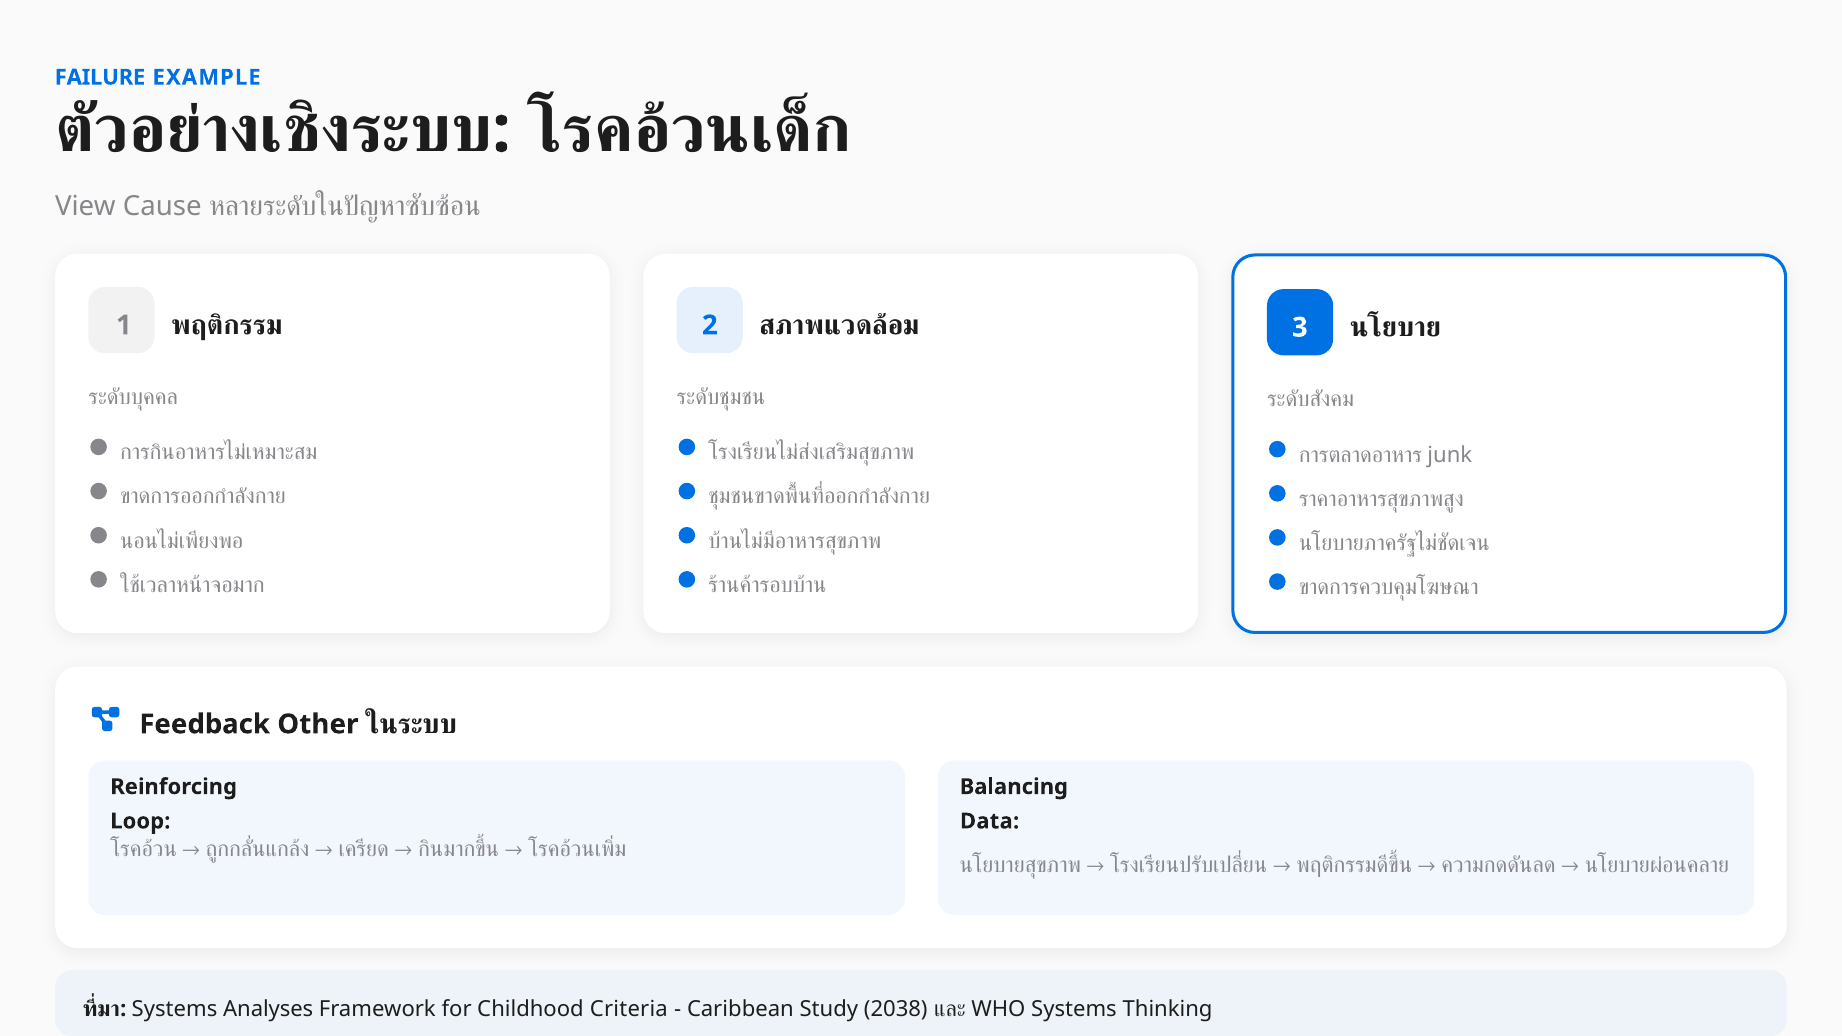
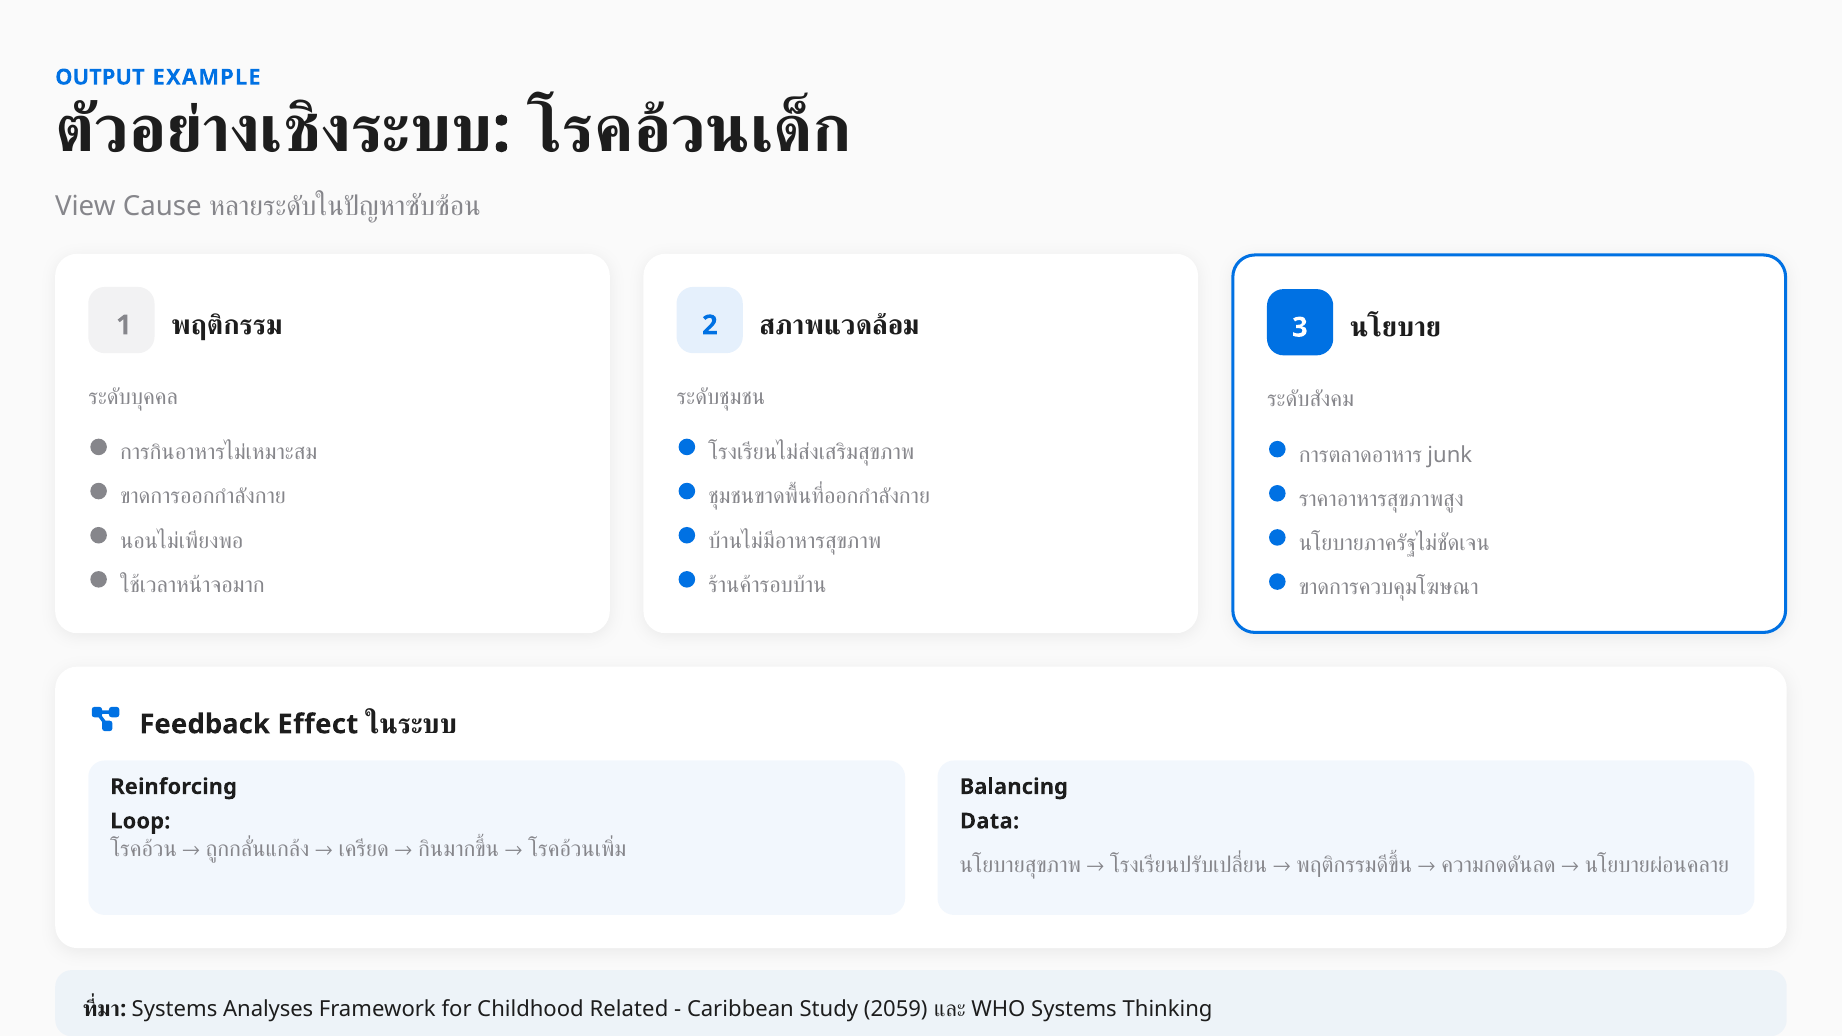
FAILURE: FAILURE -> OUTPUT (100, 77)
Other: Other -> Effect (318, 724)
Criteria: Criteria -> Related (629, 1009)
2038: 2038 -> 2059 (896, 1009)
